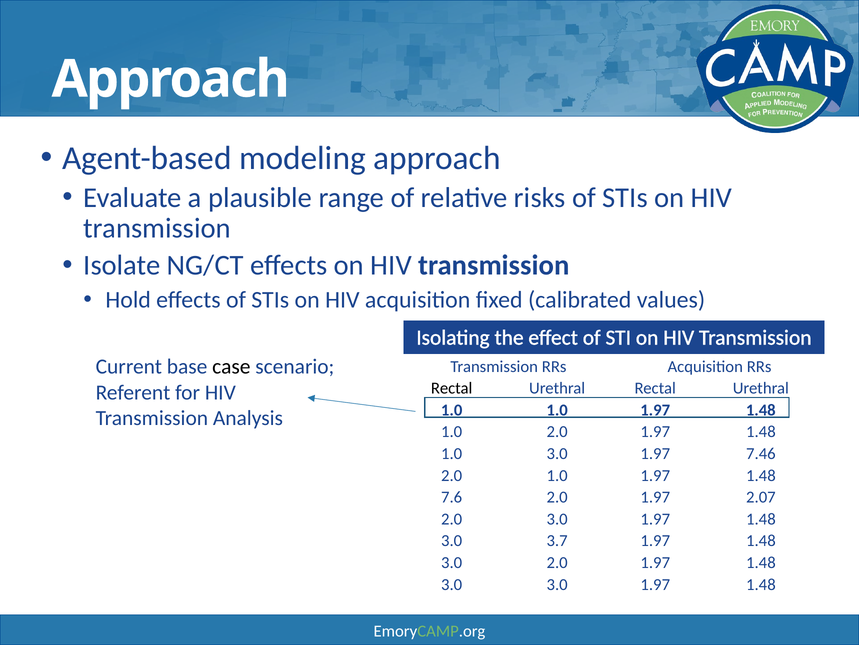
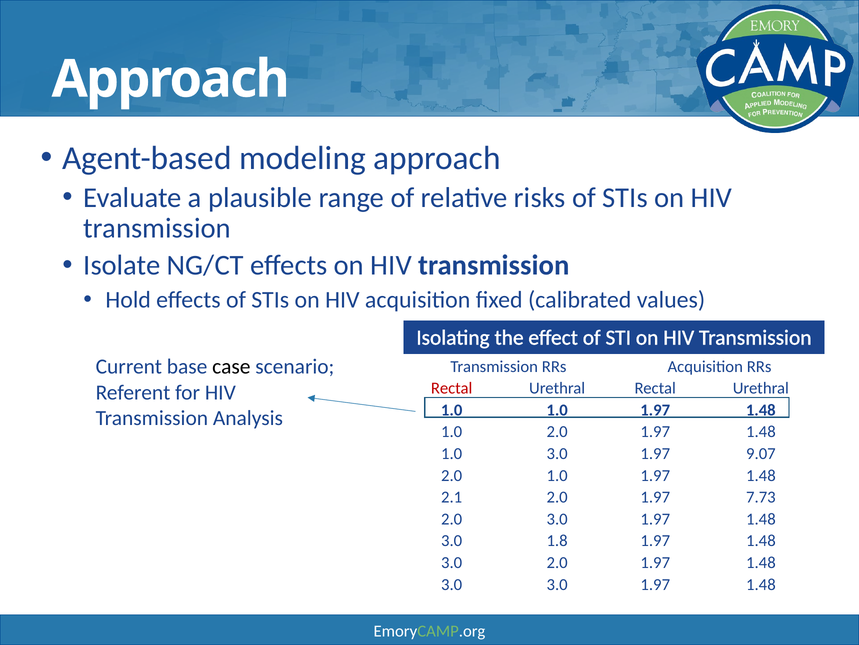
Rectal colour: black -> red (452, 388)
7.46: 7.46 -> 9.07 (761, 453)
7.6: 7.6 -> 2.1 (452, 497)
2.07: 2.07 -> 7.73 (761, 497)
3.7: 3.7 -> 1.8 (557, 540)
